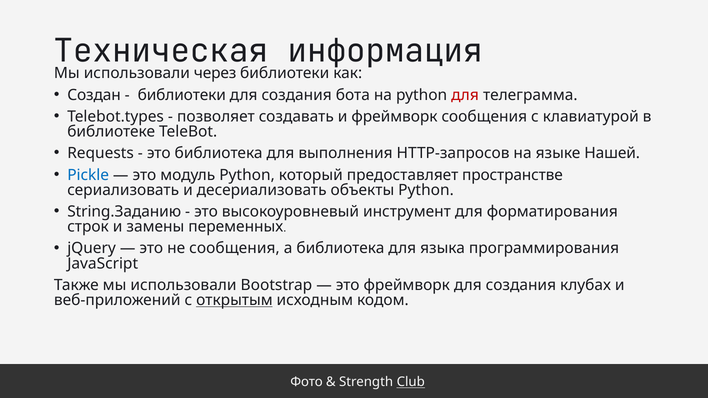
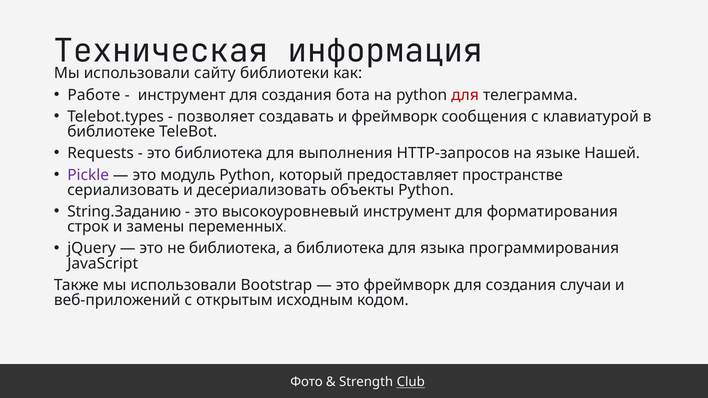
через: через -> сайту (215, 73)
Создан: Создан -> Работе (94, 95)
библиотеки: библиотеки -> инструмент (182, 95)
Pickle colour: blue -> purple (88, 175)
не сообщения: сообщения -> библиотека (235, 249)
клубах: клубах -> случаи (586, 285)
открытым underline: present -> none (234, 300)
